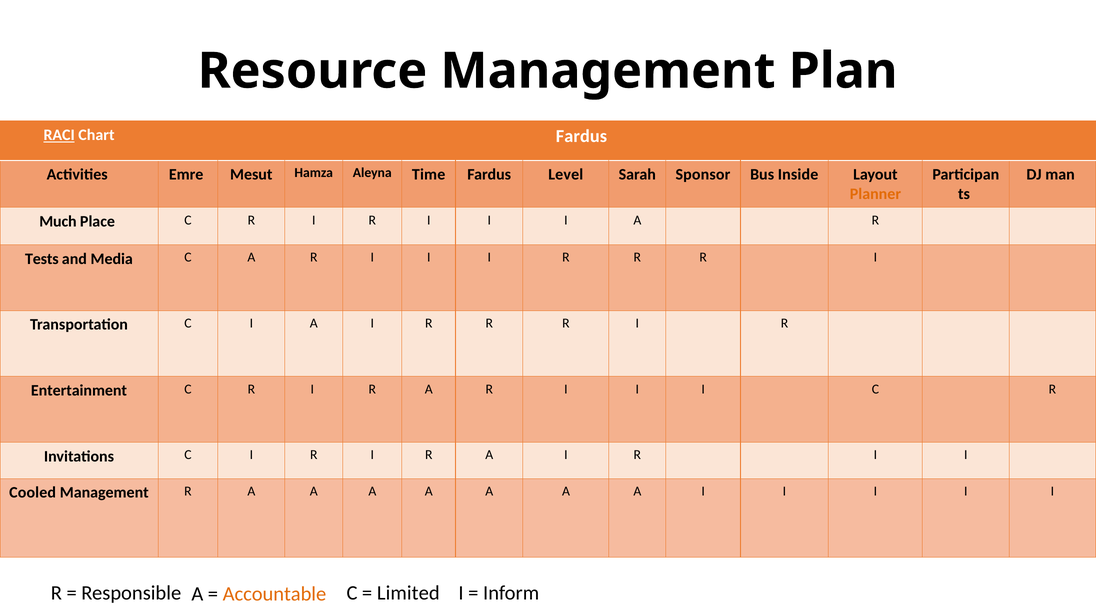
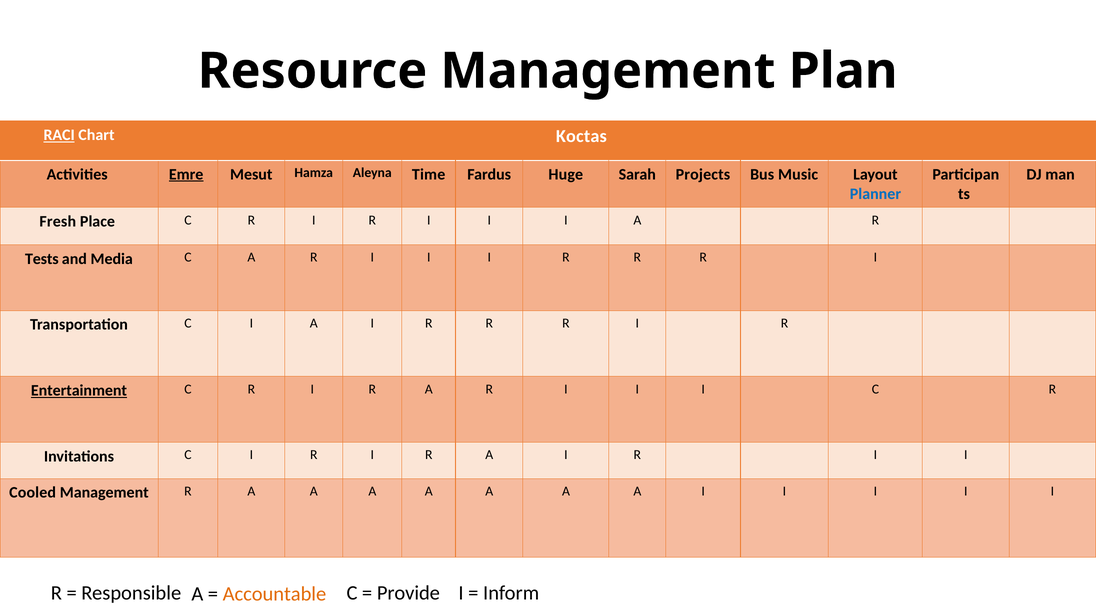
Chart Fardus: Fardus -> Koctas (581, 136)
Emre underline: none -> present (186, 174)
Level: Level -> Huge (566, 174)
Sponsor: Sponsor -> Projects (703, 174)
Inside: Inside -> Music (798, 174)
Planner colour: orange -> blue (875, 194)
Much: Much -> Fresh (58, 222)
Entertainment underline: none -> present (79, 391)
Limited: Limited -> Provide (408, 593)
